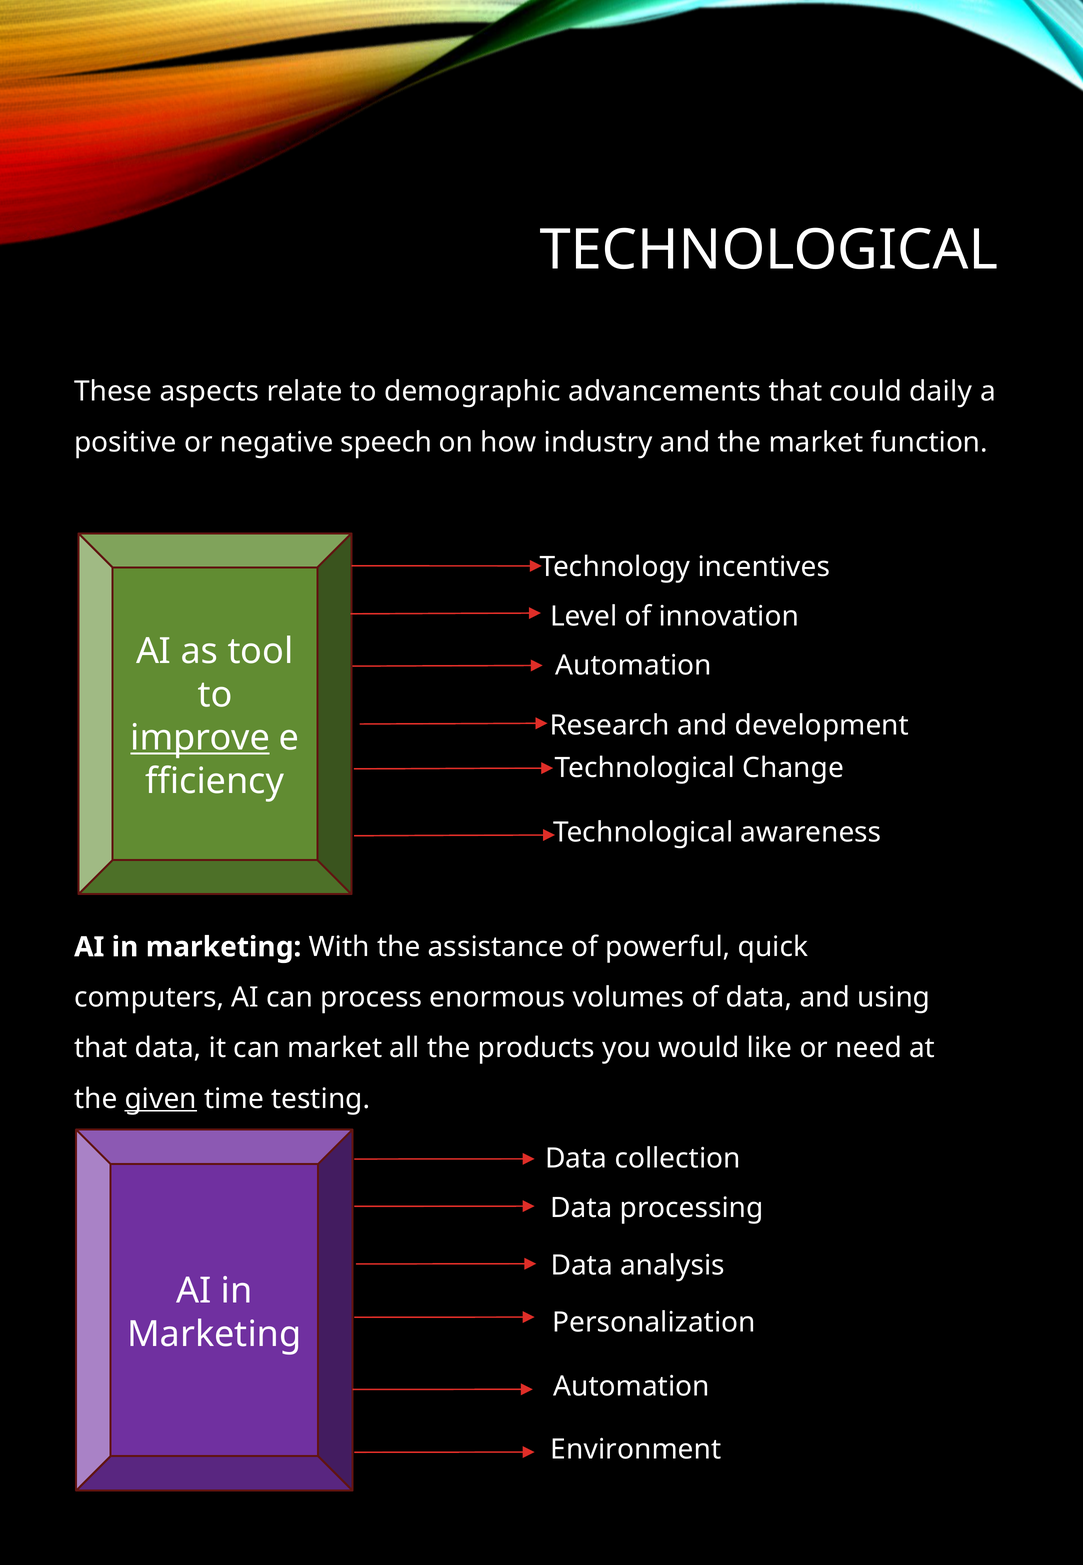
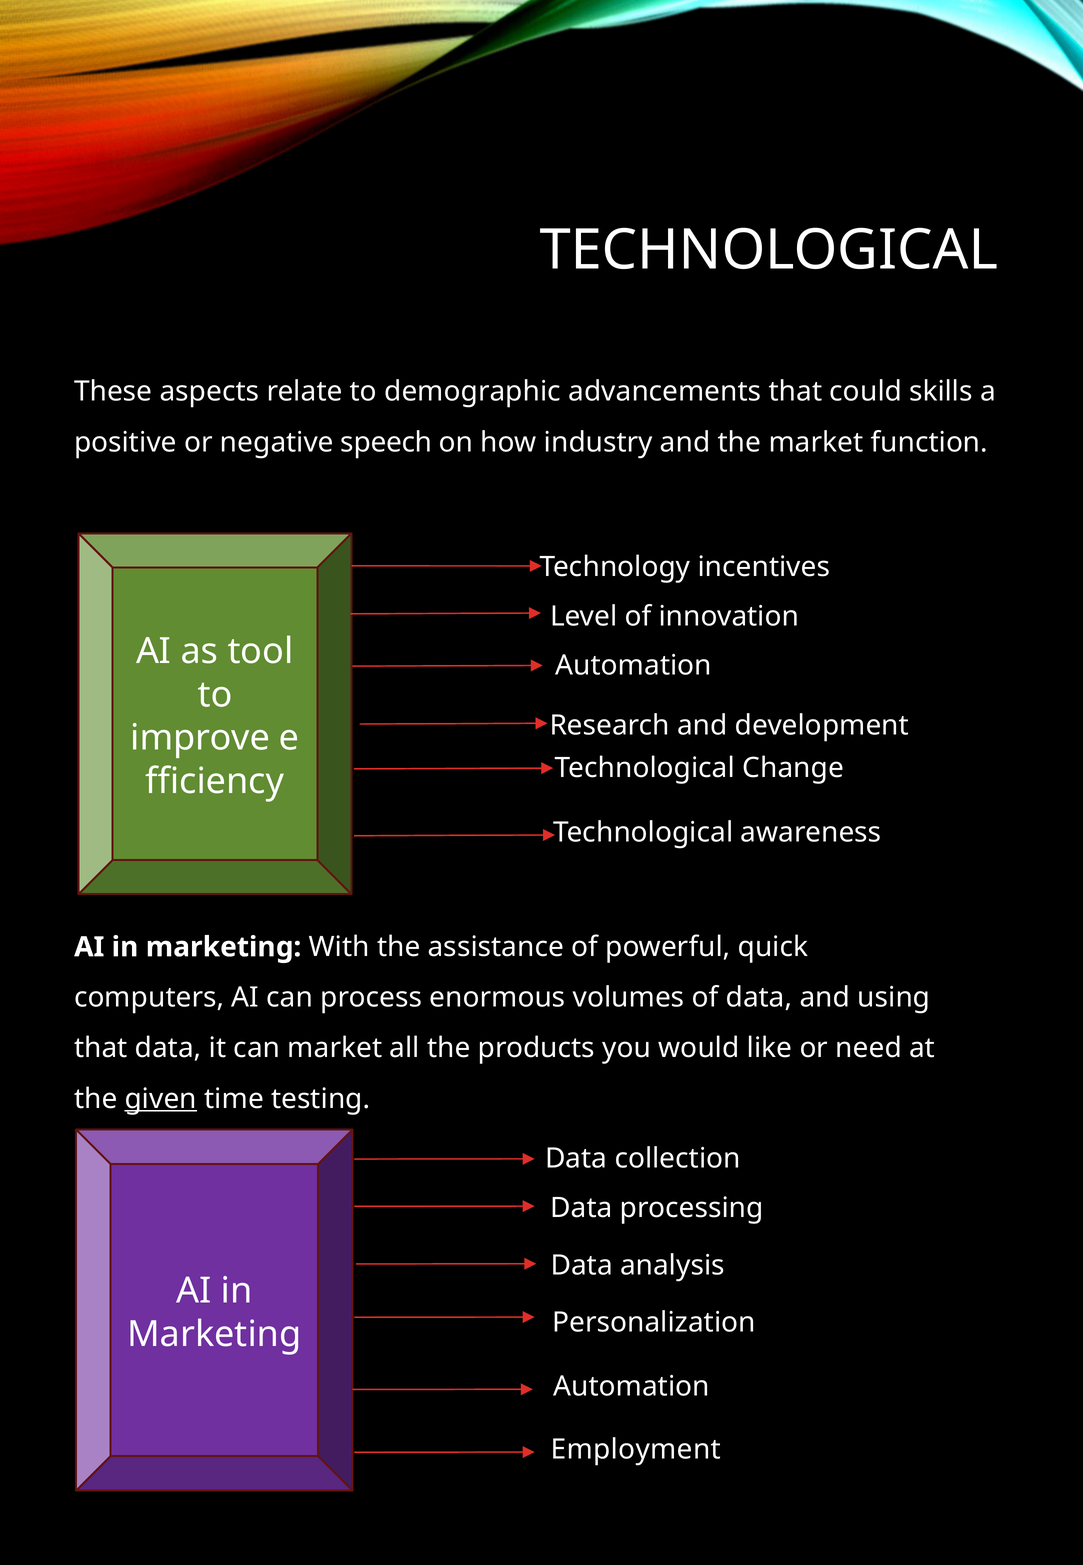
daily: daily -> skills (941, 391)
improve underline: present -> none (200, 738)
Environment: Environment -> Employment (636, 1449)
